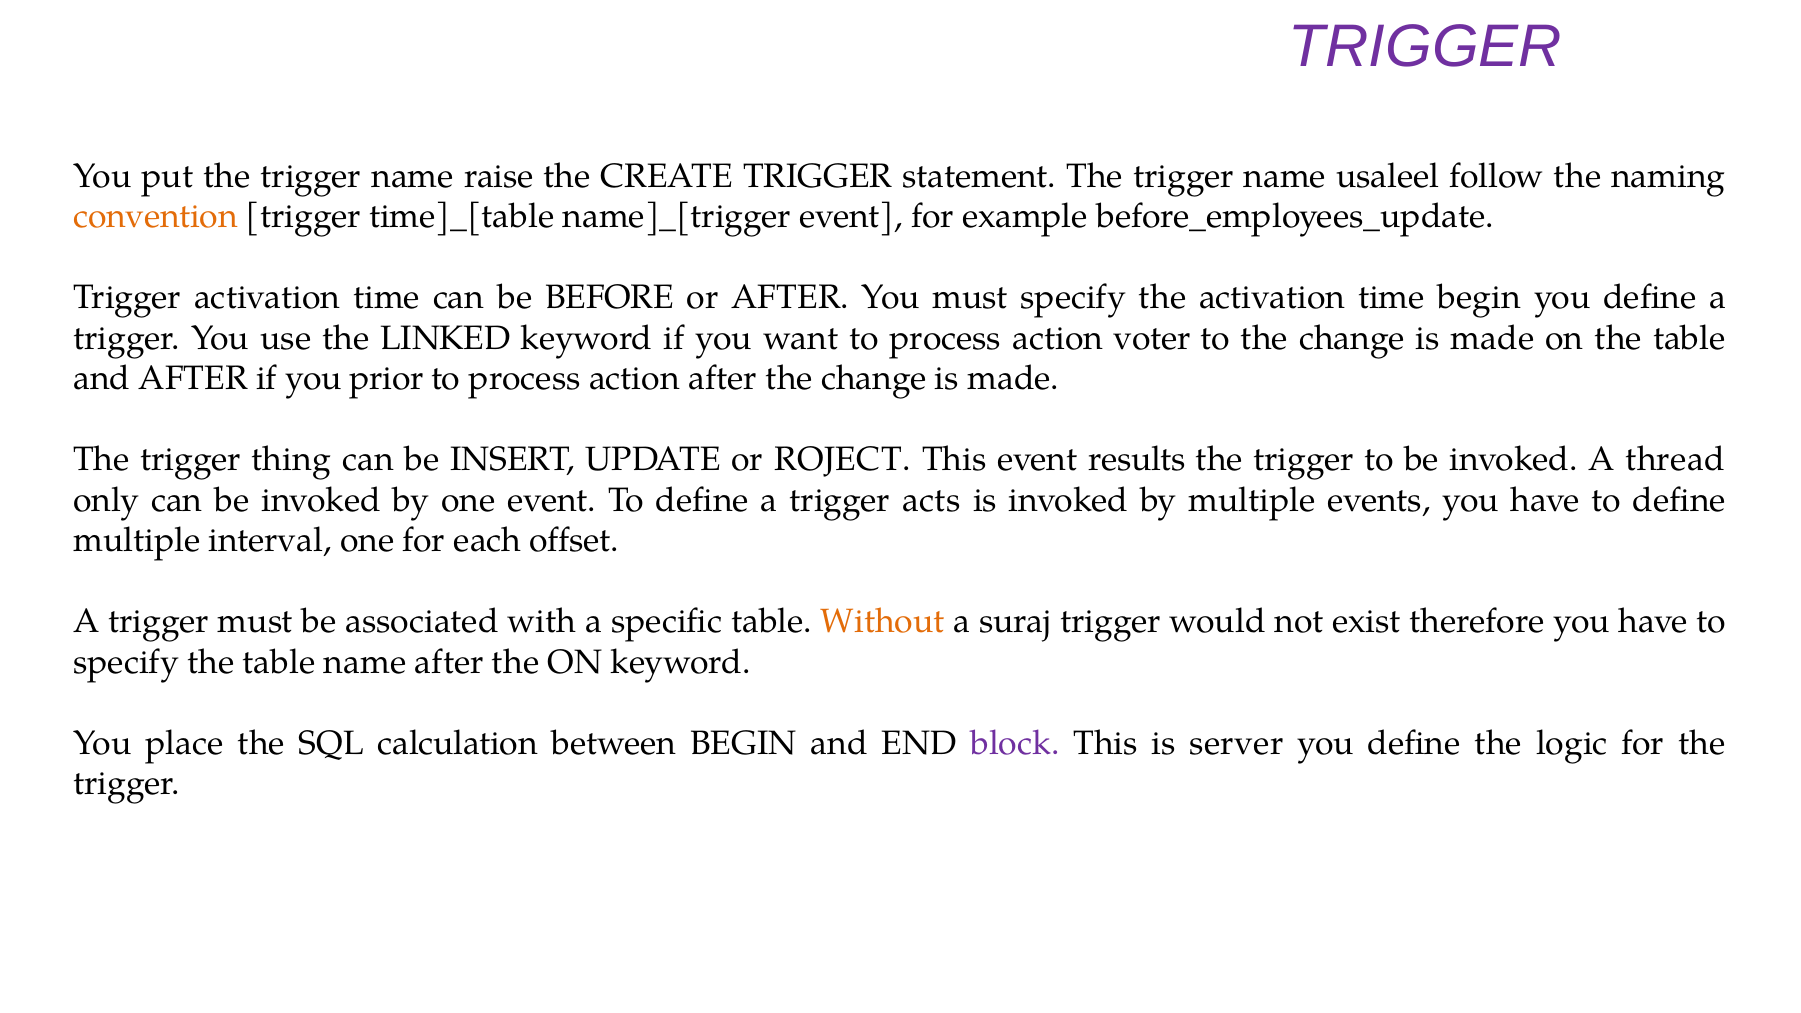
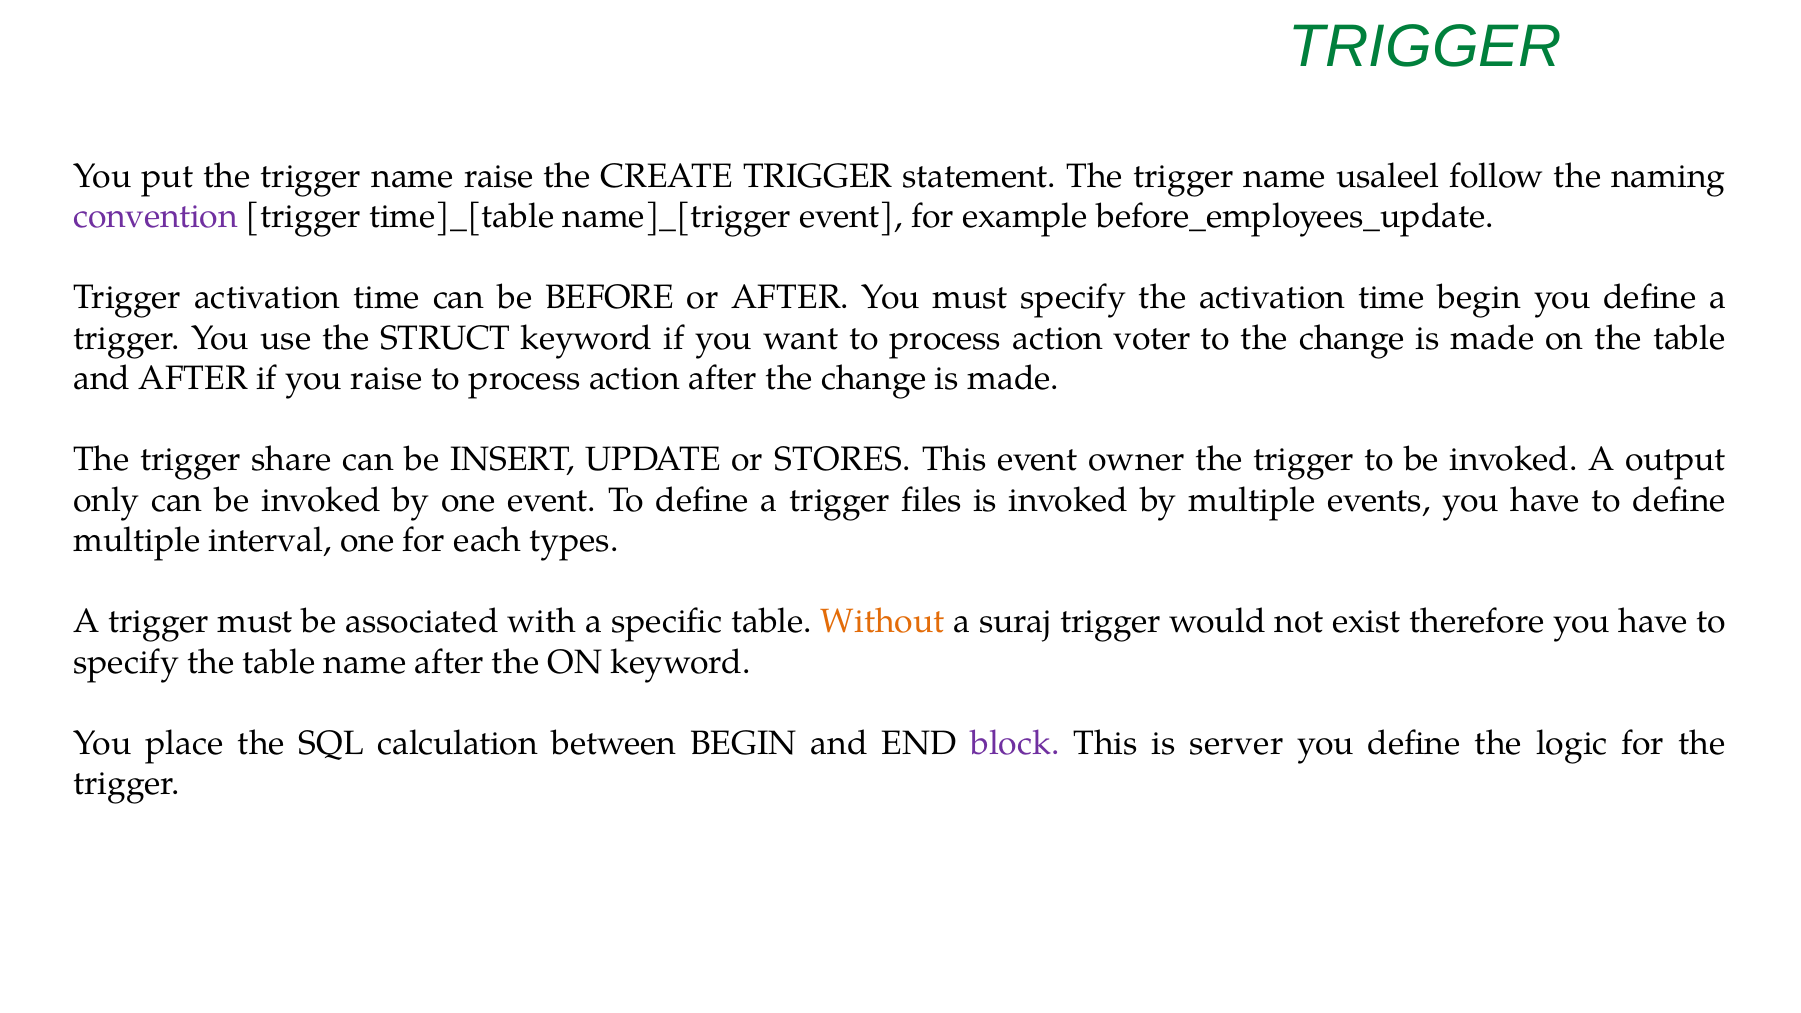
TRIGGER colour: purple -> green (1426, 47)
convention colour: orange -> purple (156, 216)
LINKED: LINKED -> STRUCT (446, 338)
you prior: prior -> raise (387, 378)
thing: thing -> share (292, 460)
ROJECT: ROJECT -> STORES (843, 460)
results: results -> owner (1137, 460)
thread: thread -> output (1676, 460)
acts: acts -> files (932, 500)
offset: offset -> types (574, 541)
